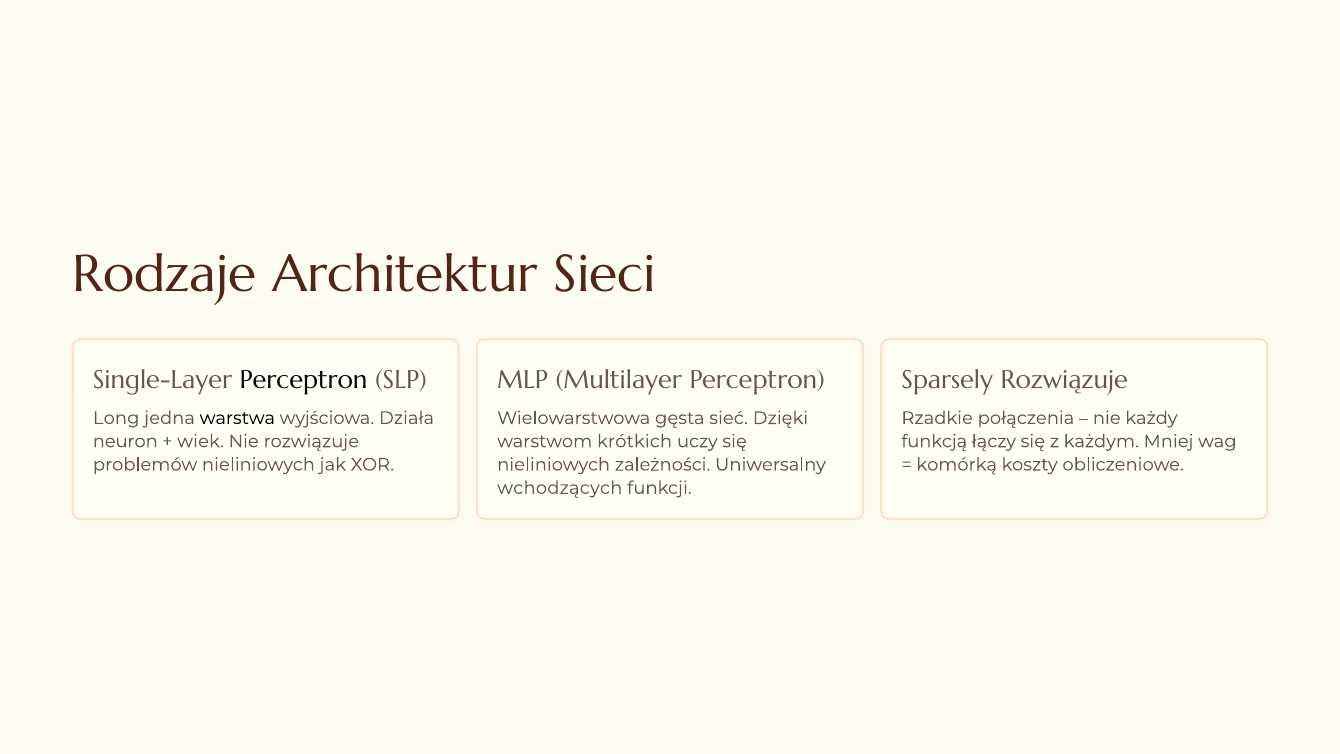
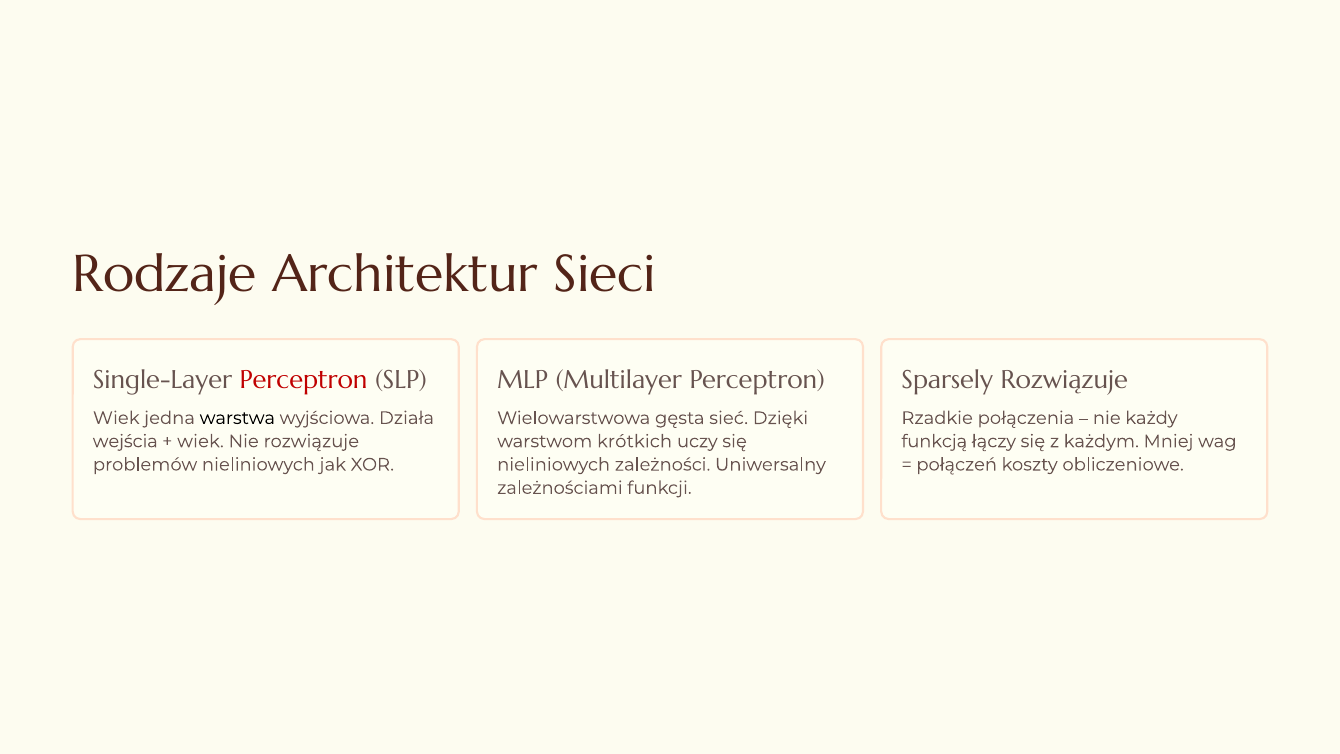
Perceptron colour: black -> red (304, 379)
Long: Long -> Wiek (116, 418)
neuron: neuron -> wejścia (125, 441)
komórką: komórką -> połączeń (957, 464)
wchodzących: wchodzących -> zależnościami (560, 488)
